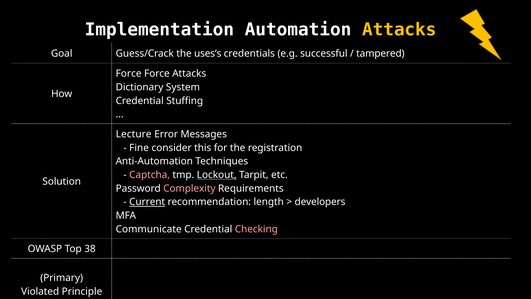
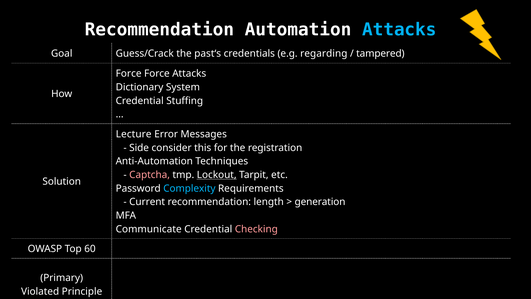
Implementation: Implementation -> Recommendation (160, 30)
Attacks colour: yellow -> light blue (399, 30)
uses‘s: uses‘s -> past‘s (208, 54)
successful: successful -> regarding (324, 54)
Fine: Fine -> Side (139, 148)
Complexity colour: pink -> light blue (189, 188)
Current underline: present -> none (147, 202)
developers: developers -> generation (320, 202)
38: 38 -> 60 (90, 249)
